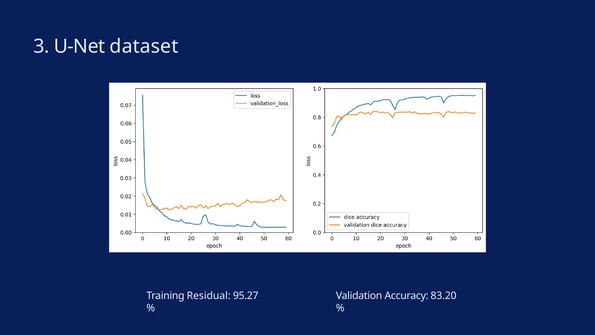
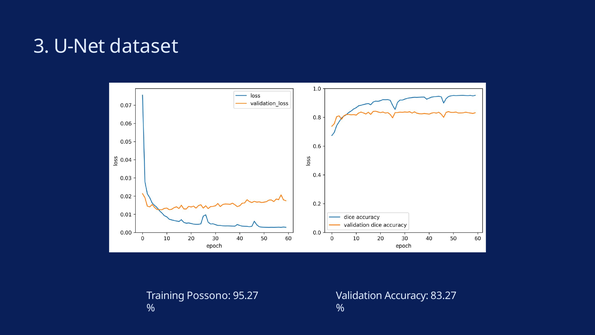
Residual: Residual -> Possono (209, 295)
83.20: 83.20 -> 83.27 (444, 295)
